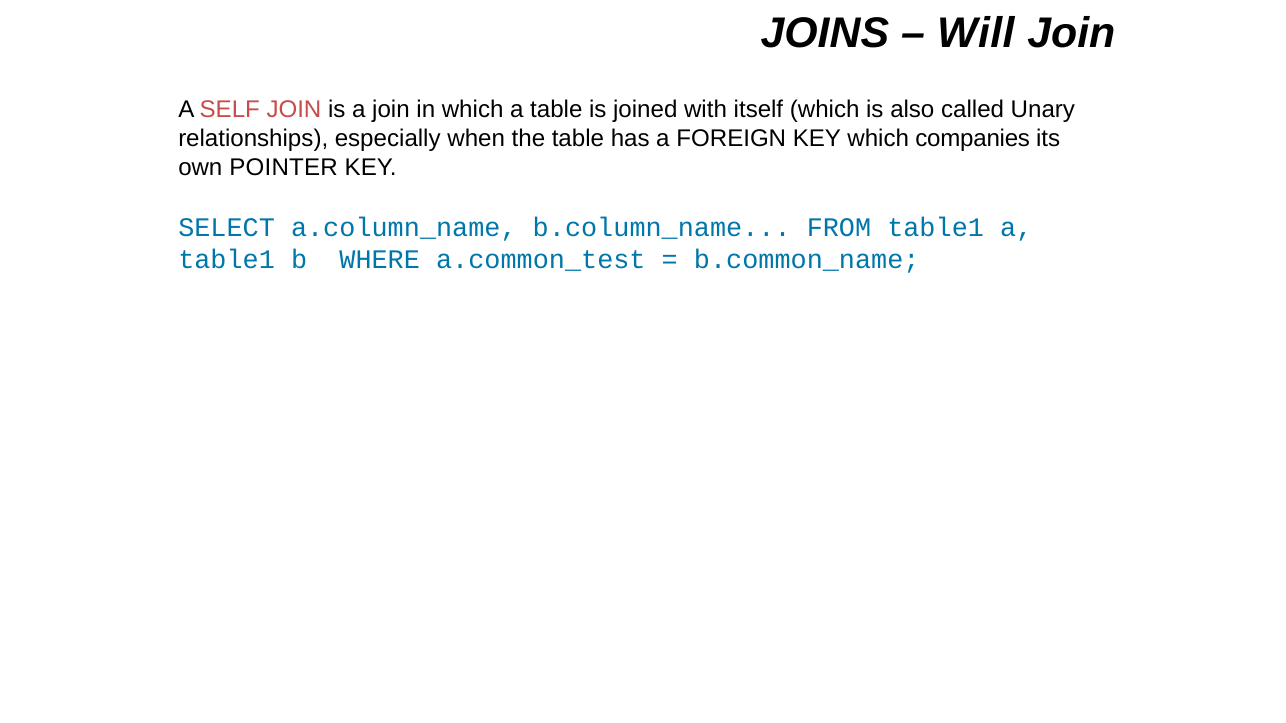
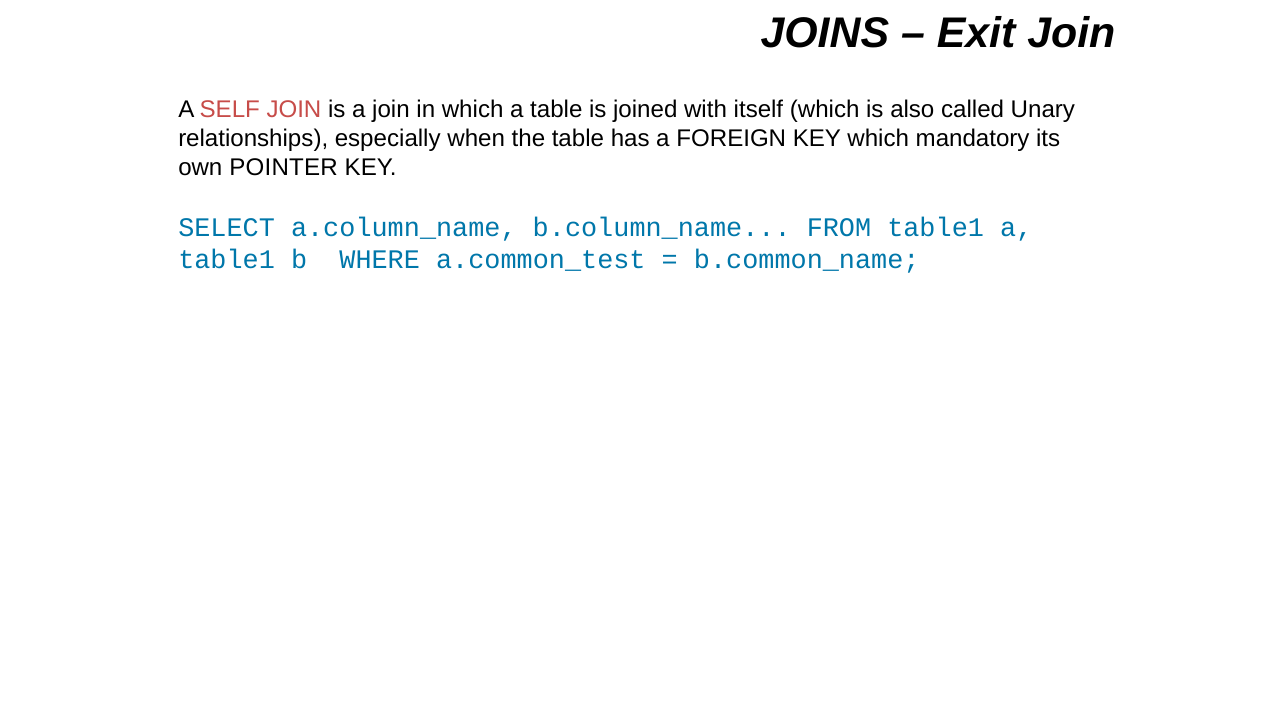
Will: Will -> Exit (976, 33)
companies: companies -> mandatory (973, 138)
